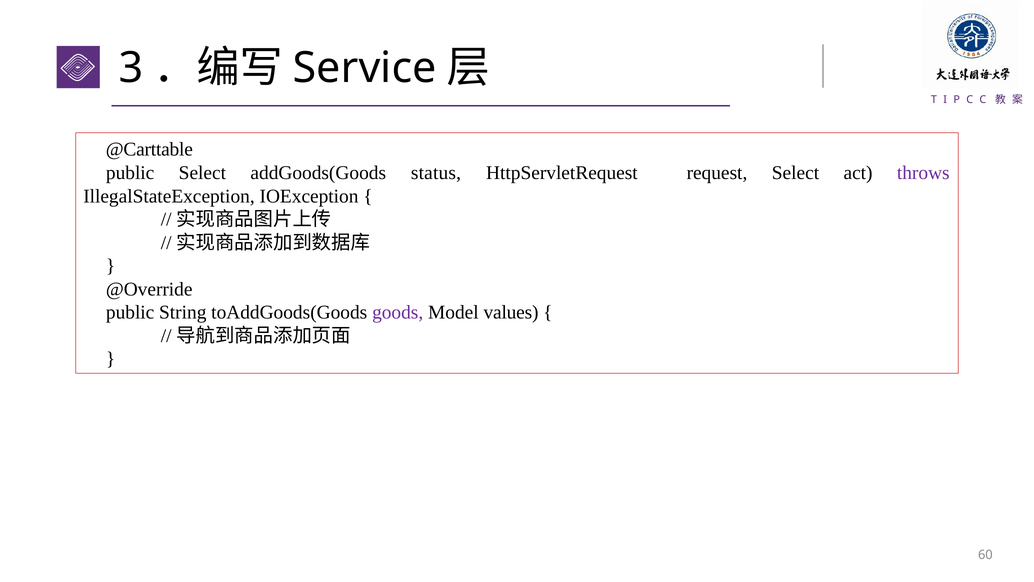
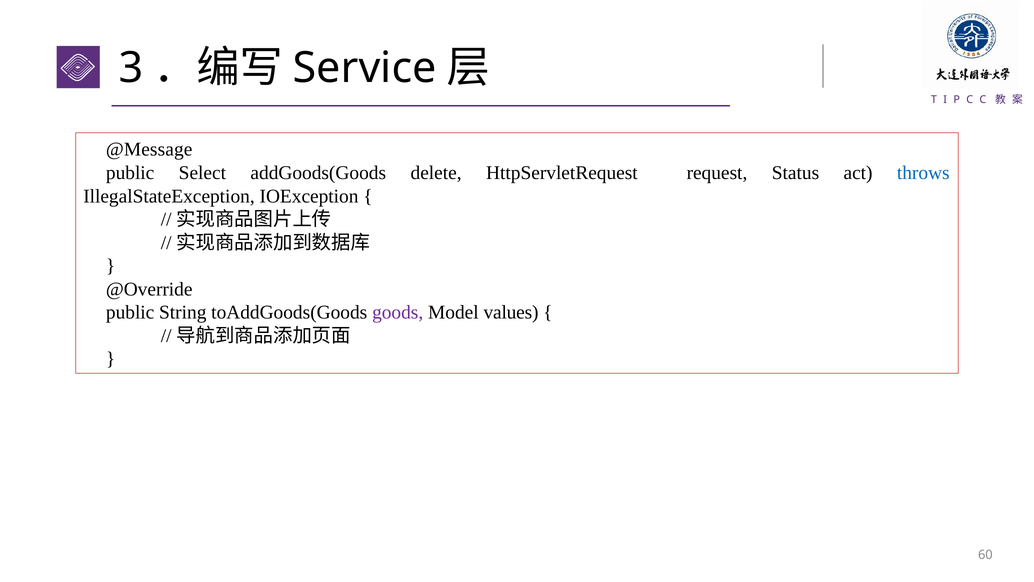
@Carttable: @Carttable -> @Message (149, 149)
status: status -> delete (436, 173)
request Select: Select -> Status (795, 173)
throws colour: purple -> blue (923, 173)
